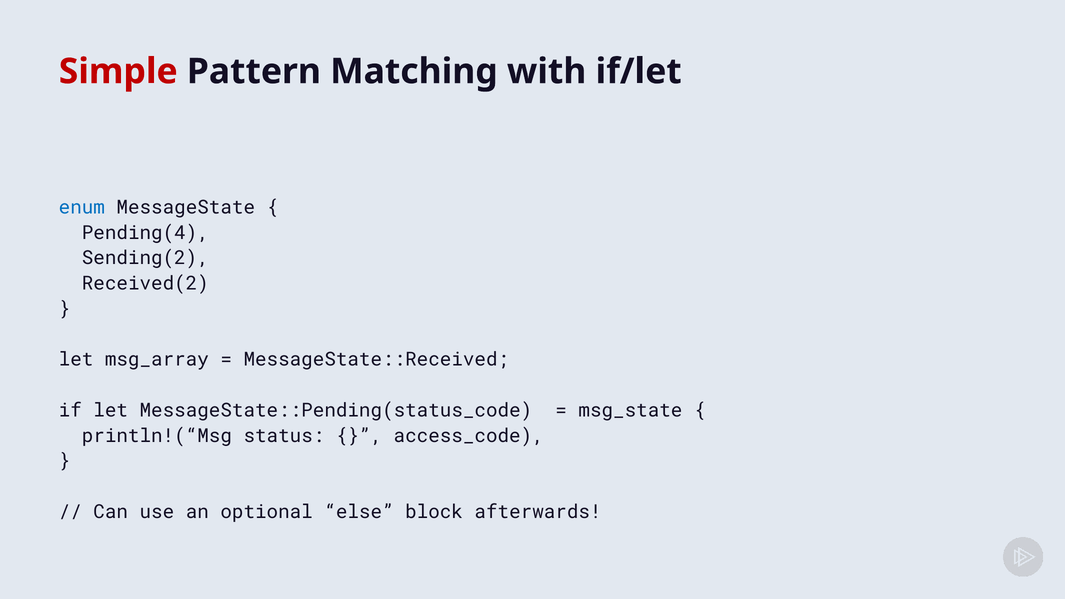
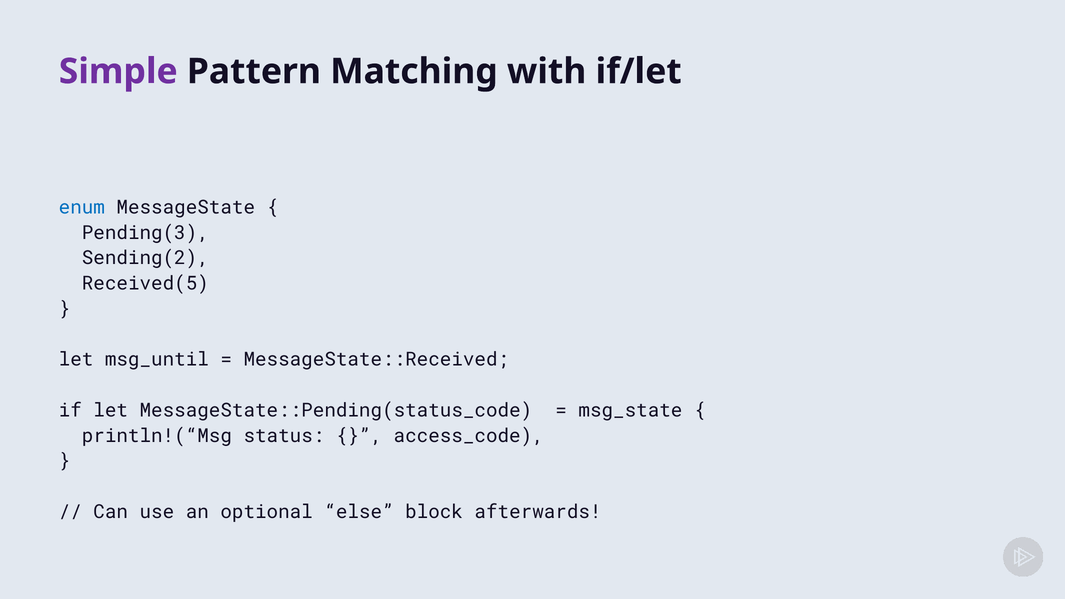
Simple colour: red -> purple (118, 71)
Pending(4: Pending(4 -> Pending(3 (145, 233)
Received(2: Received(2 -> Received(5 (145, 284)
msg_array: msg_array -> msg_until (157, 360)
